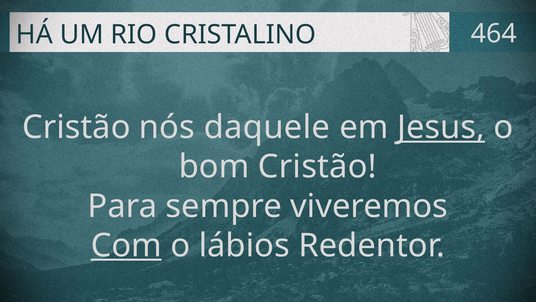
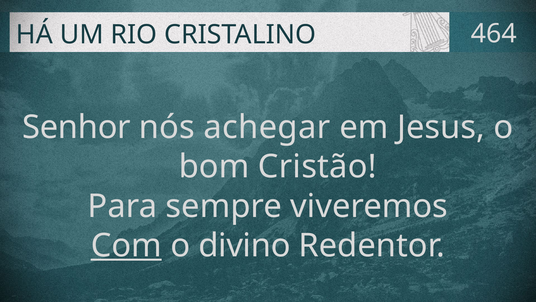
Cristão: Cristão -> Senhor (77, 127)
daquele: daquele -> achegar (267, 127)
Jesus underline: present -> none (441, 127)
lábios: lábios -> divino (244, 245)
